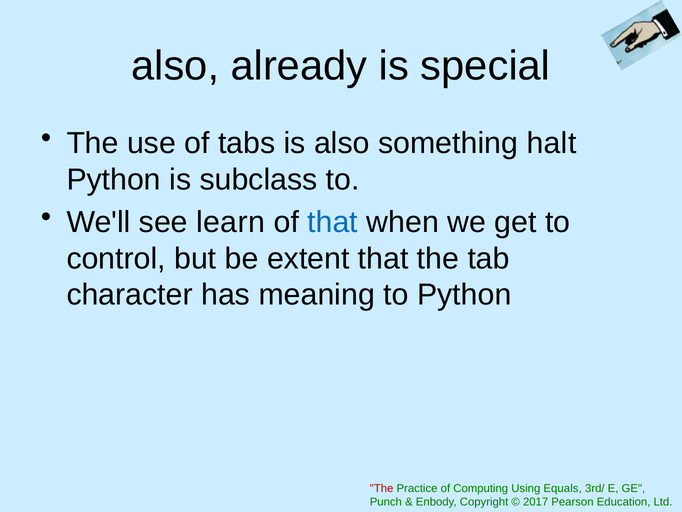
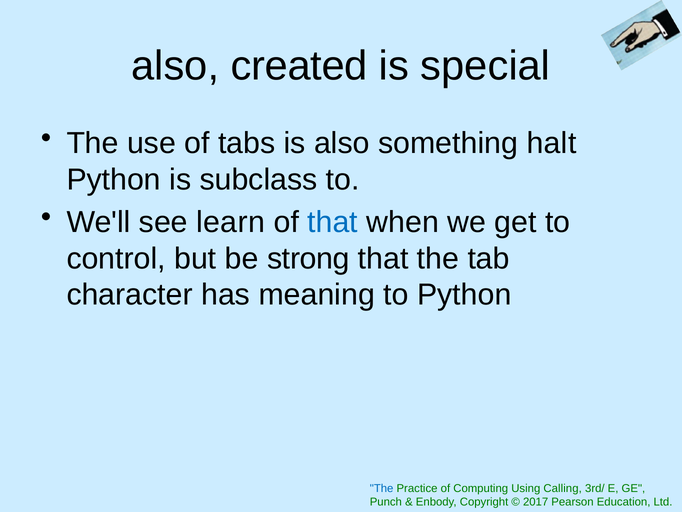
already: already -> created (299, 66)
extent: extent -> strong (308, 258)
The colour: red -> blue (382, 488)
Equals: Equals -> Calling (563, 488)
